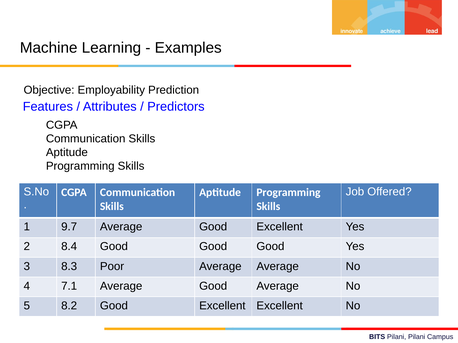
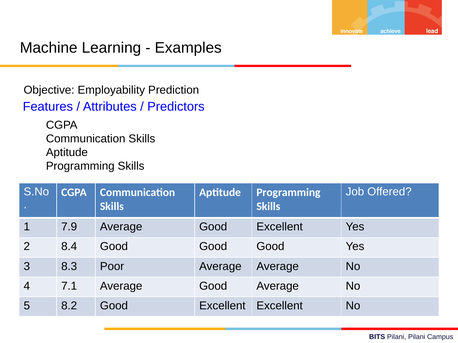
9.7: 9.7 -> 7.9 (69, 227)
